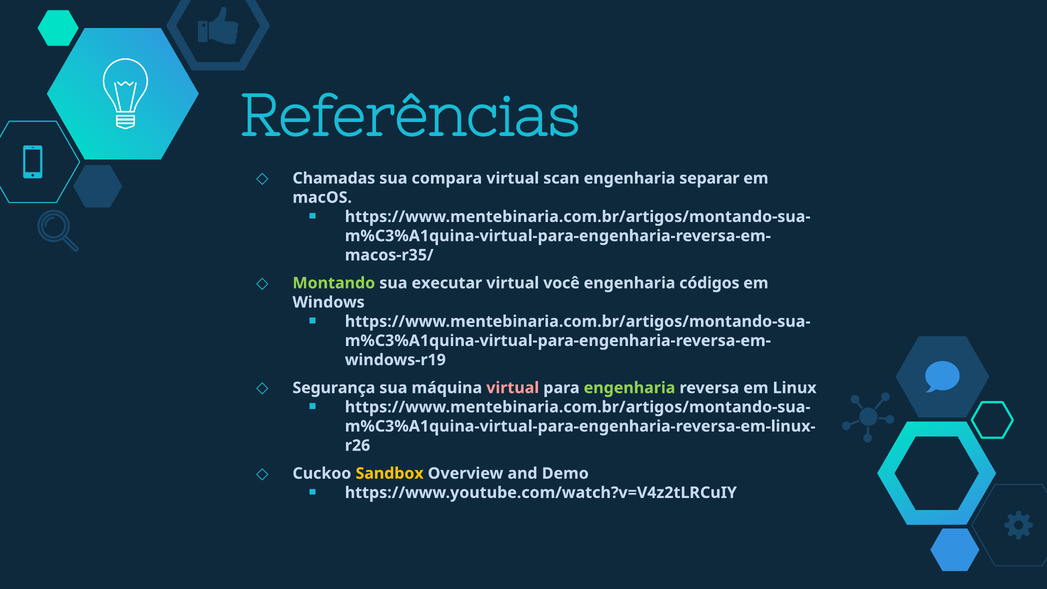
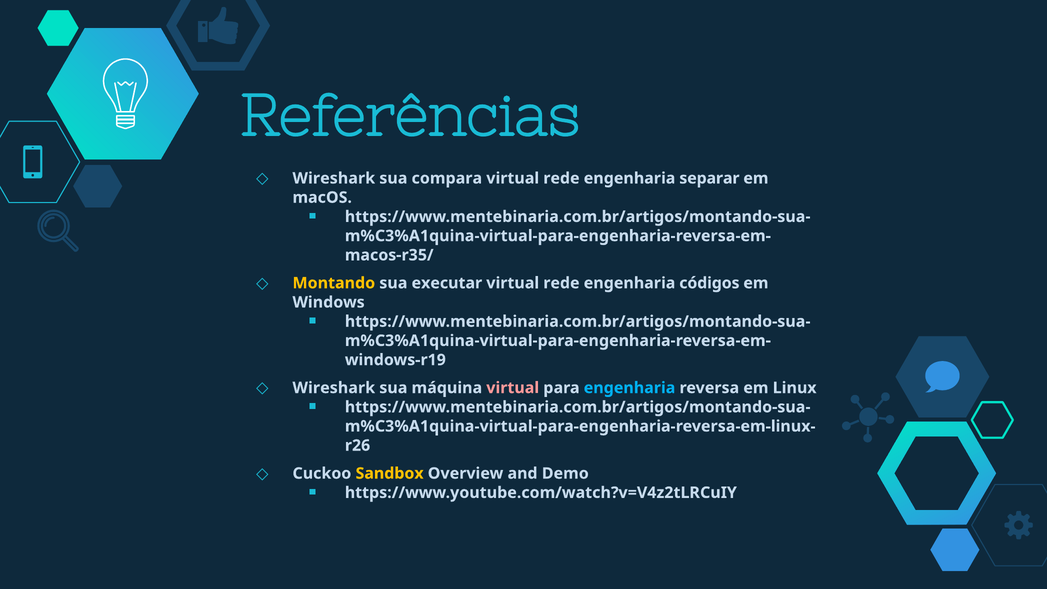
Chamadas: Chamadas -> Wireshark (334, 178)
scan: scan -> rede (561, 178)
Montando colour: light green -> yellow (334, 283)
você: você -> rede (561, 283)
Segurança: Segurança -> Wireshark (334, 388)
engenharia colour: light green -> light blue (630, 388)
